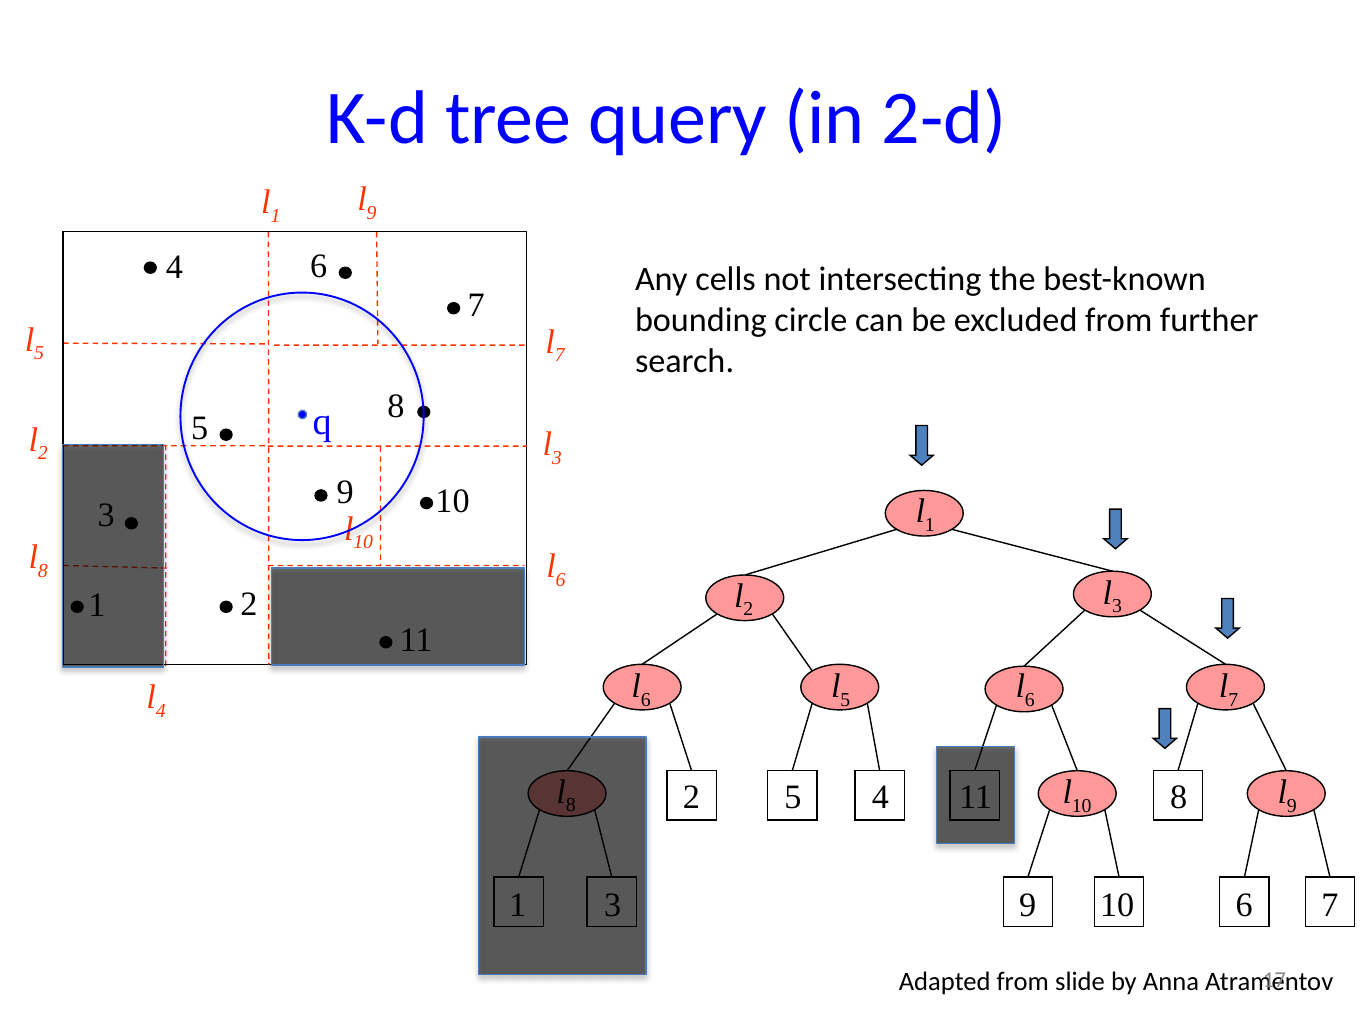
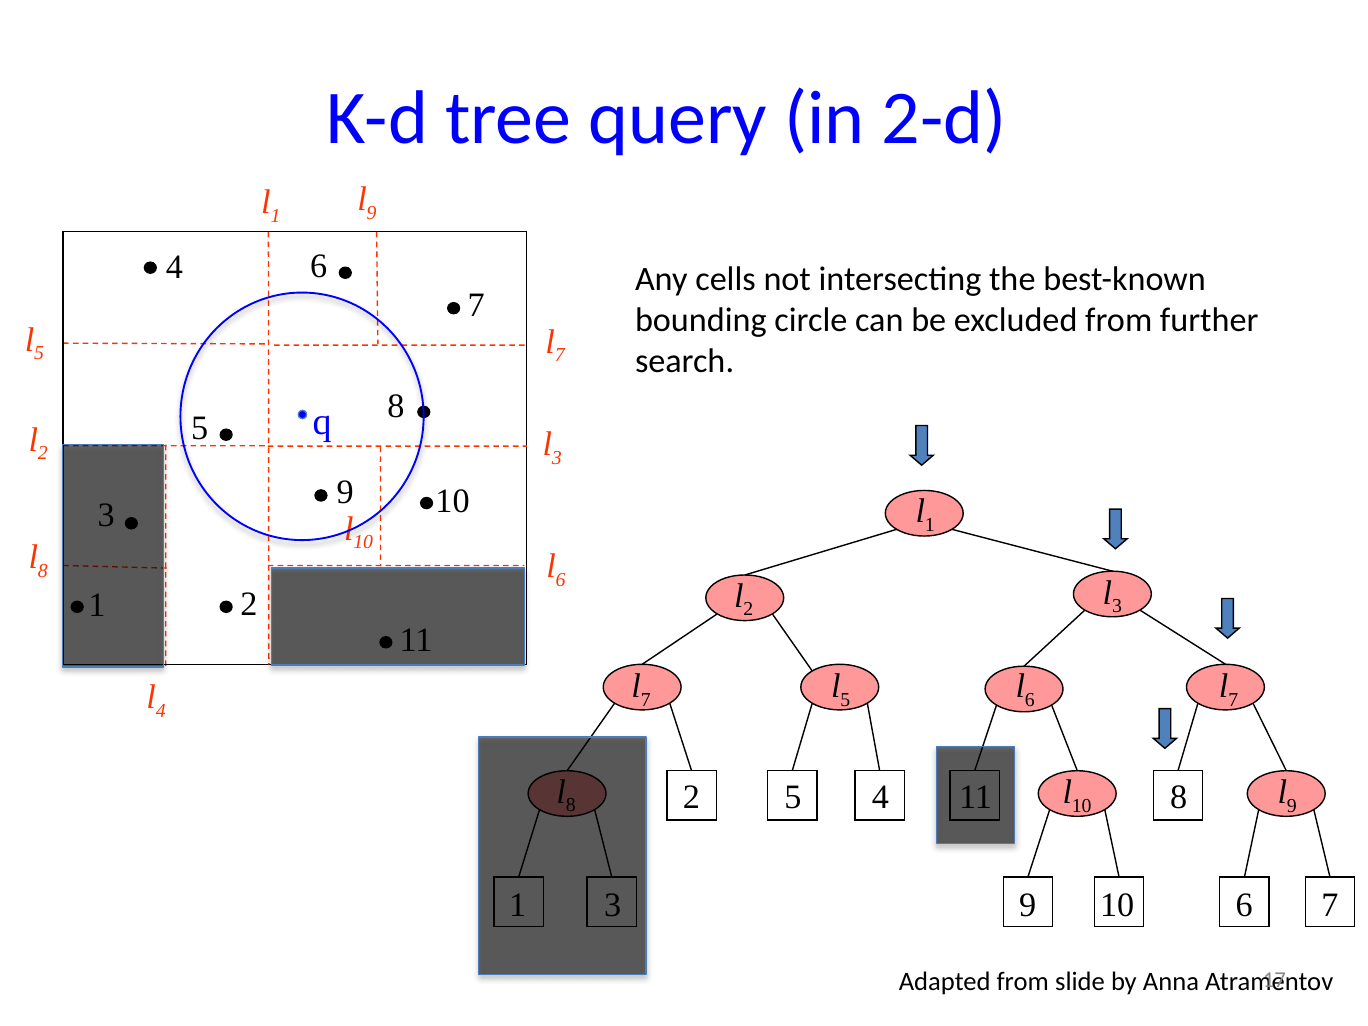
6: 6 -> 7 (646, 700)
